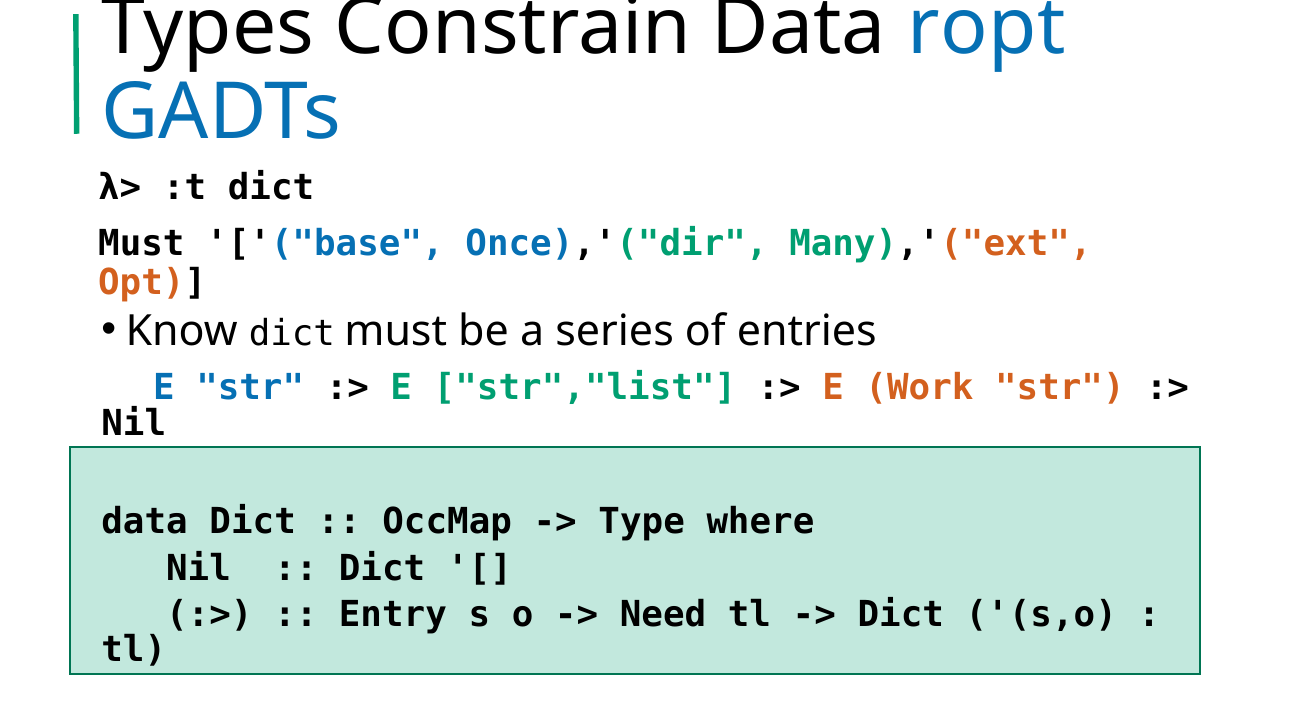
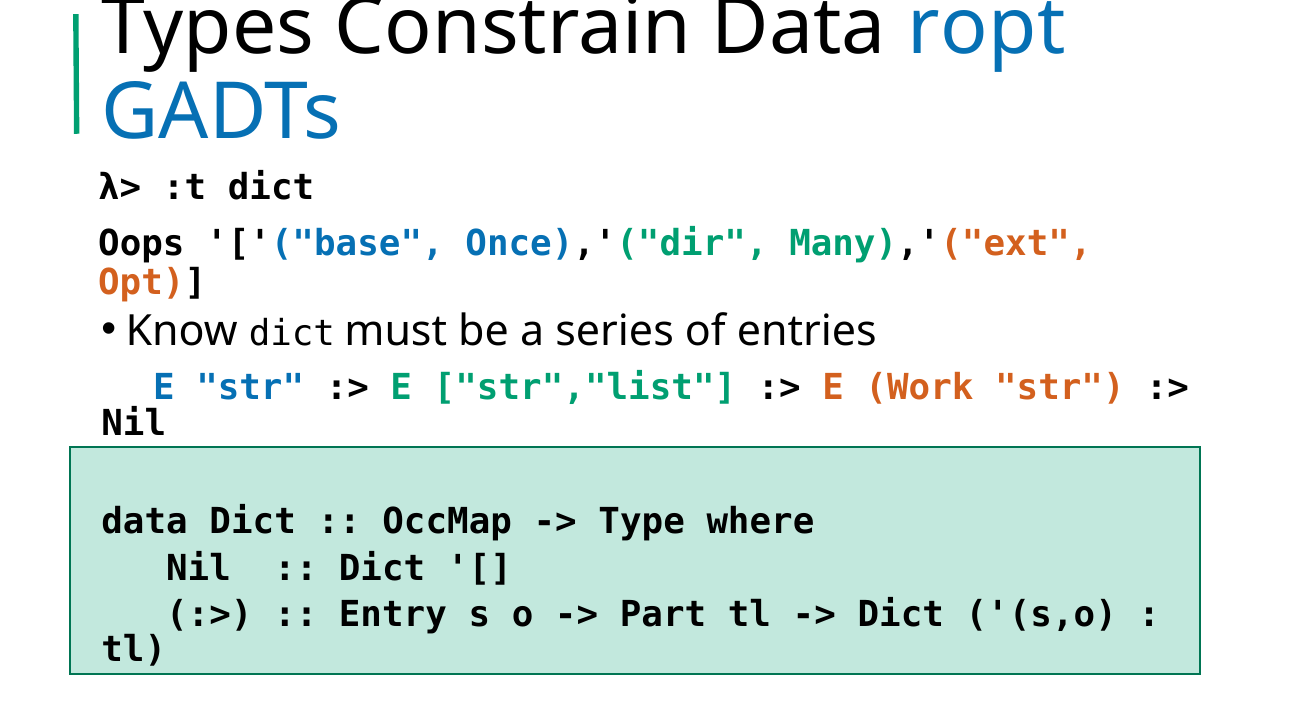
Must: Must -> Oops (141, 244)
Need: Need -> Part (663, 615)
